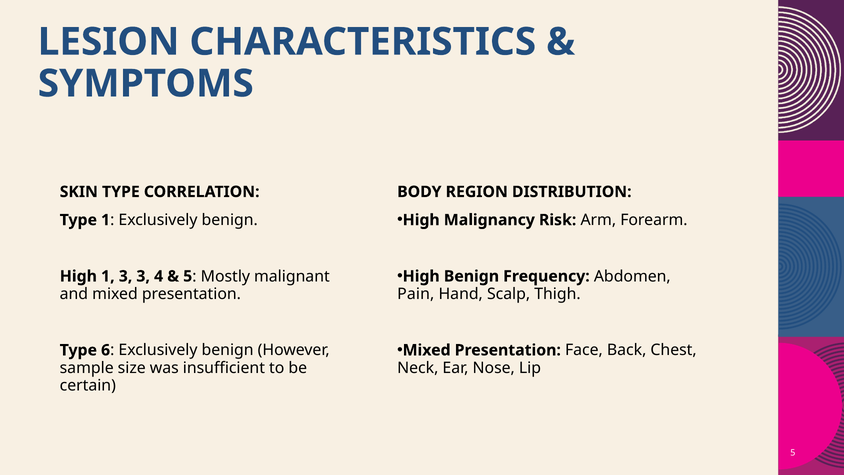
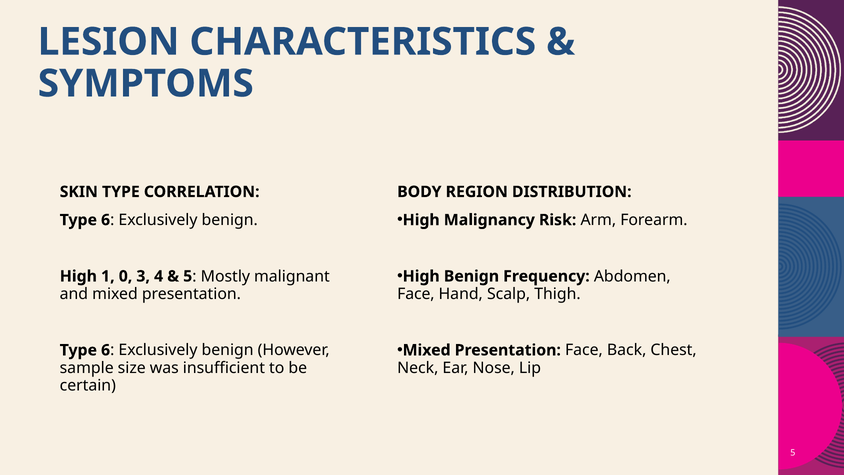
1: 1 -> 6 (106, 220)
1 3: 3 -> 0 (126, 276)
Pain: Pain -> Face (416, 294)
